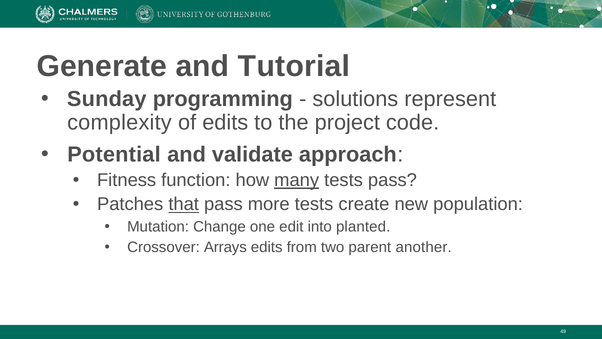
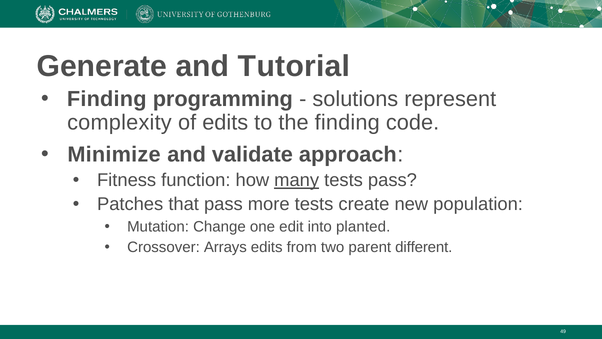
Sunday: Sunday -> Finding (107, 99)
the project: project -> finding (347, 122)
Potential: Potential -> Minimize (114, 154)
that underline: present -> none (184, 204)
another: another -> different (424, 247)
